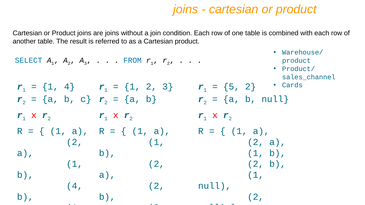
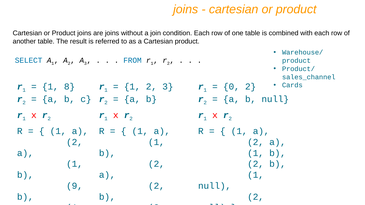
1 4: 4 -> 8 (69, 87)
5: 5 -> 0 (231, 87)
4: 4 -> 9 (75, 186)
